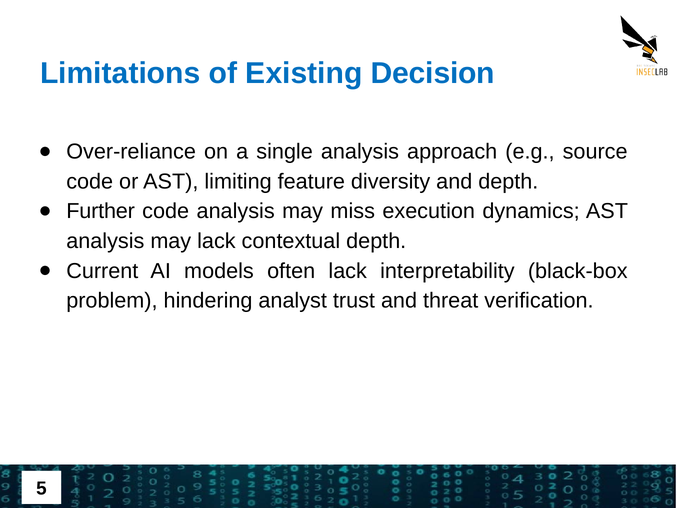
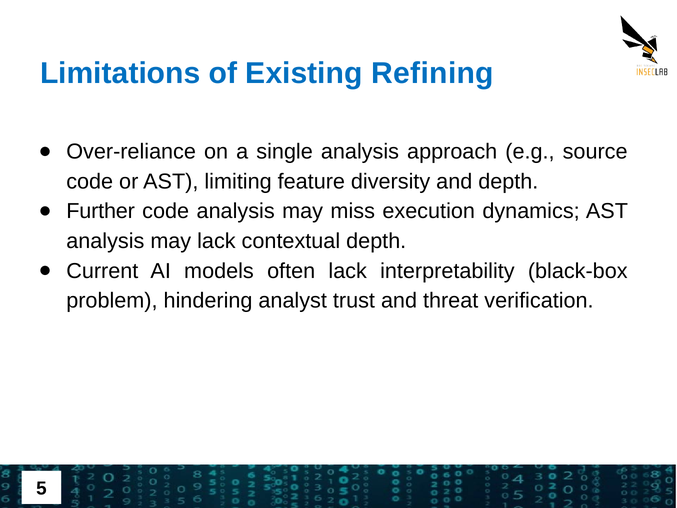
Decision: Decision -> Refining (433, 73)
